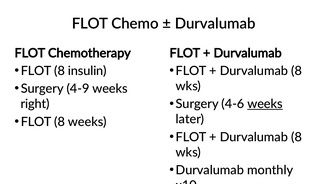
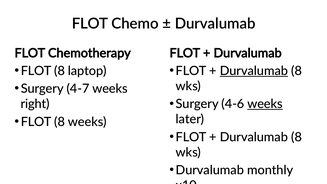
insulin: insulin -> laptop (87, 71)
Durvalumab underline: none -> present (254, 71)
4-9: 4-9 -> 4-7 (78, 89)
